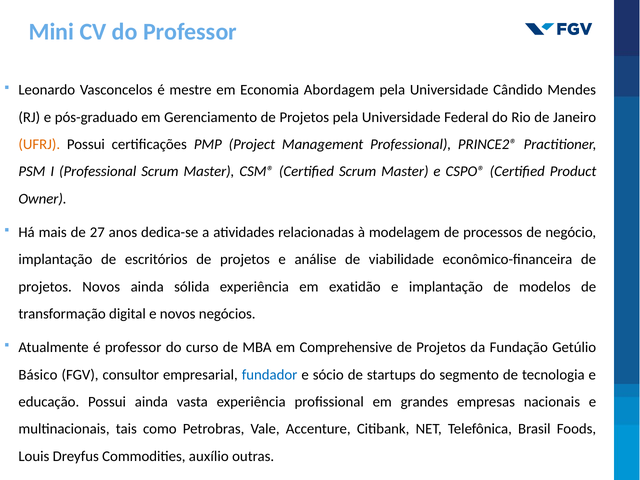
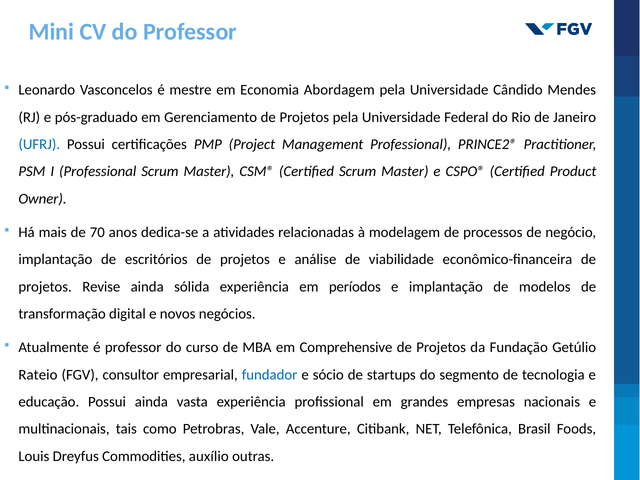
UFRJ colour: orange -> blue (39, 144)
27: 27 -> 70 (97, 232)
projetos Novos: Novos -> Revise (101, 287)
exatidão: exatidão -> períodos (355, 287)
Básico: Básico -> Rateio (38, 375)
